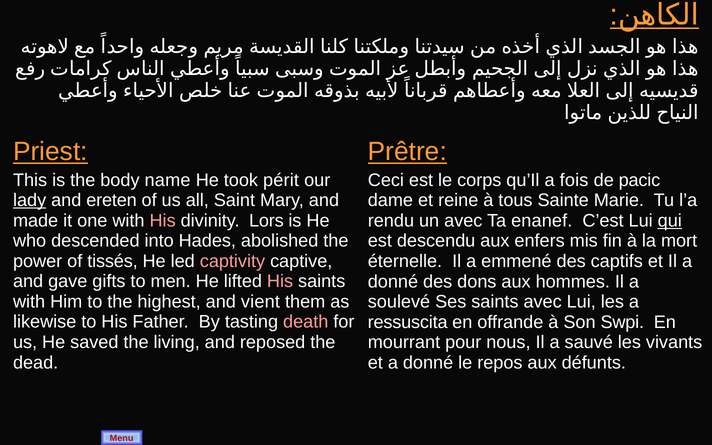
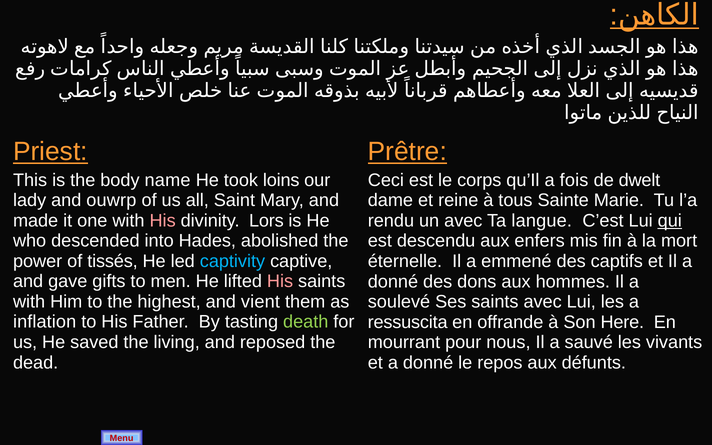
périt: périt -> loins (281, 180)
pacic: pacic -> dwelt (639, 180)
lady underline: present -> none (30, 200)
ereten: ereten -> ouwrp (111, 200)
enanef: enanef -> langue (542, 221)
captivity colour: pink -> light blue (232, 261)
likewise: likewise -> inflation (45, 322)
death colour: pink -> light green (306, 322)
Swpi: Swpi -> Here (622, 322)
